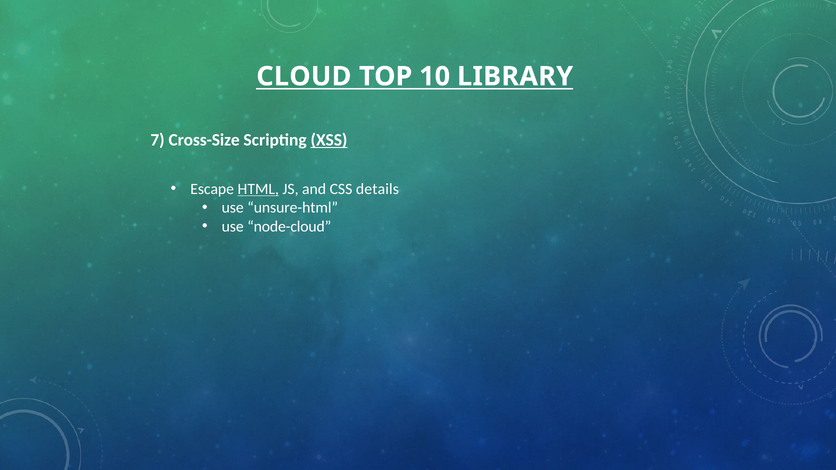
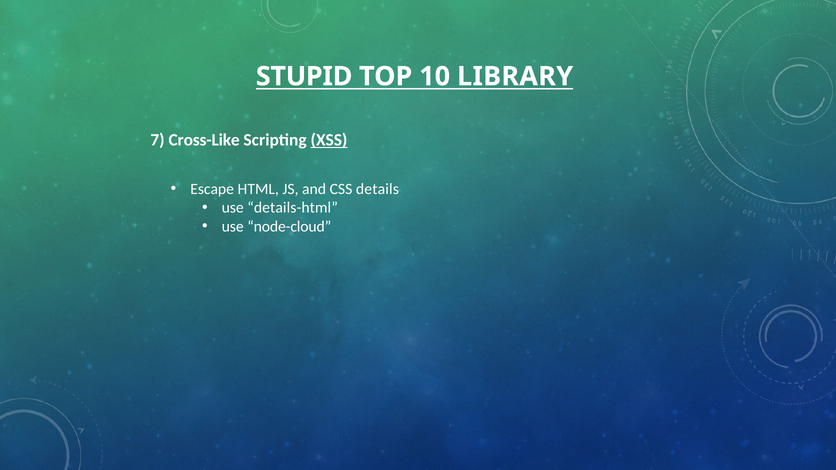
CLOUD: CLOUD -> STUPID (304, 76)
Cross-Size: Cross-Size -> Cross-Like (204, 140)
HTML underline: present -> none (258, 189)
unsure-html: unsure-html -> details-html (293, 208)
